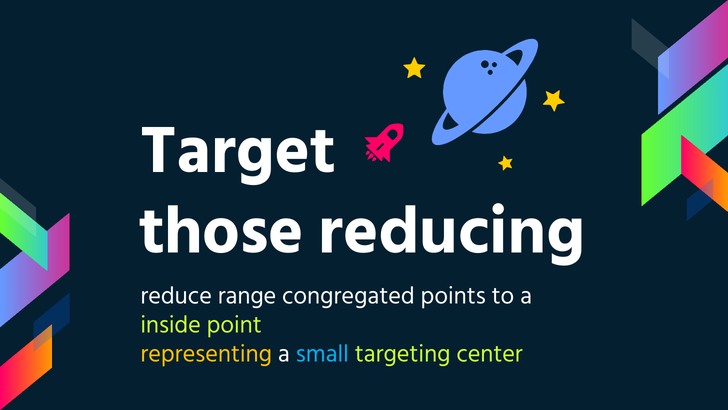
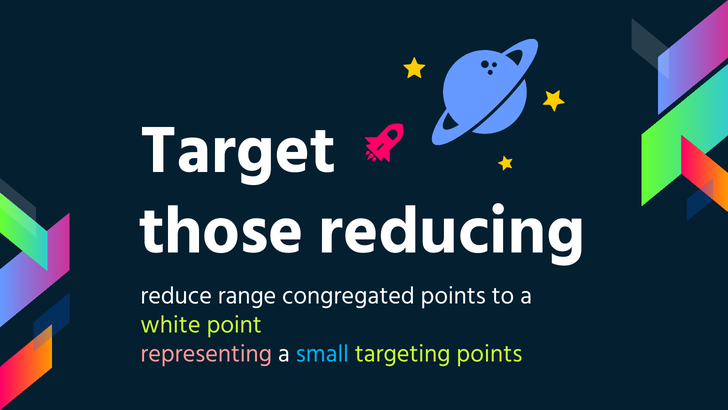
inside: inside -> white (171, 324)
representing colour: yellow -> pink (206, 353)
targeting center: center -> points (489, 353)
